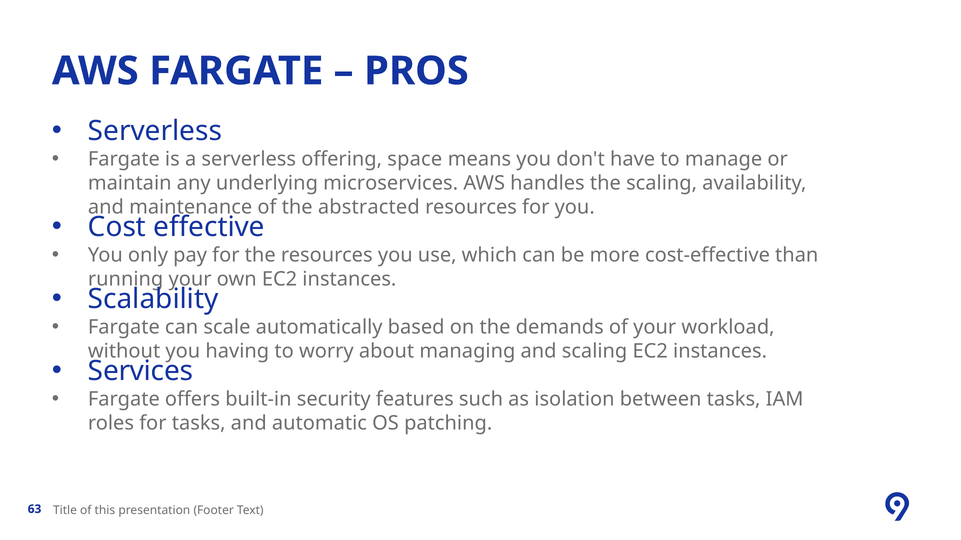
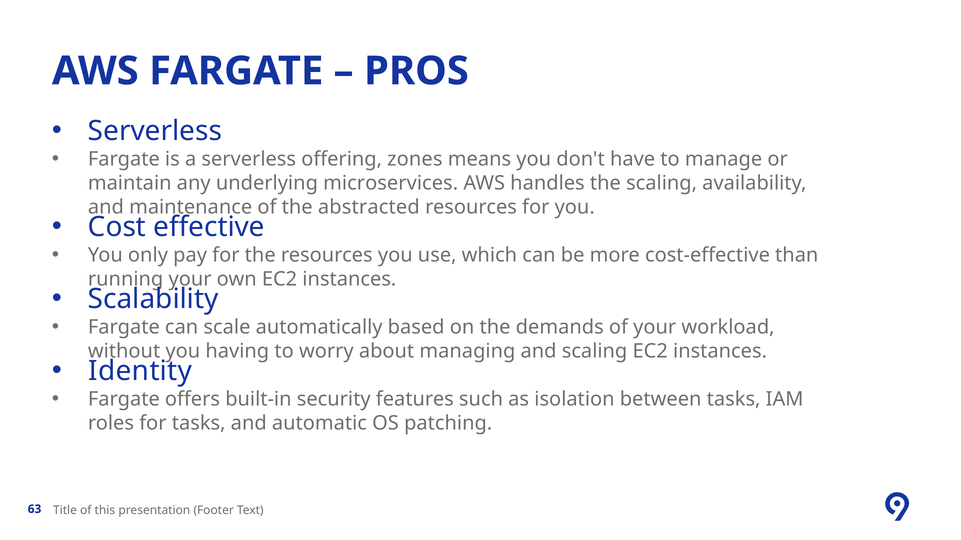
space: space -> zones (415, 159)
Services: Services -> Identity (140, 371)
